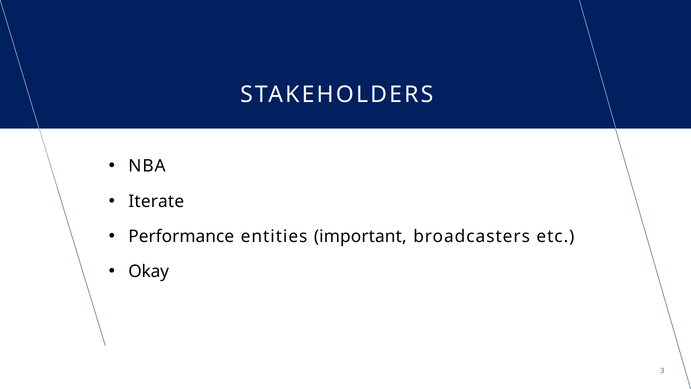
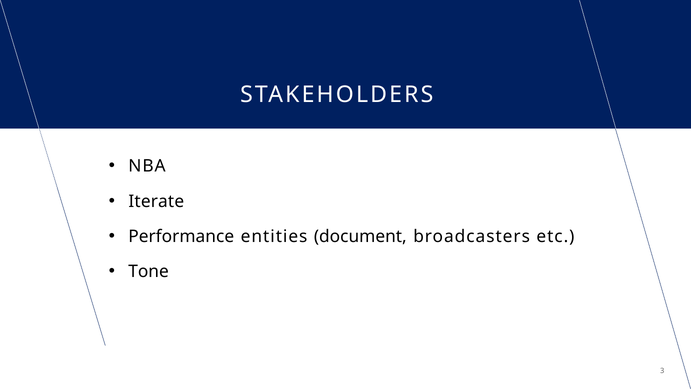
important: important -> document (360, 236)
Okay: Okay -> Tone (149, 271)
